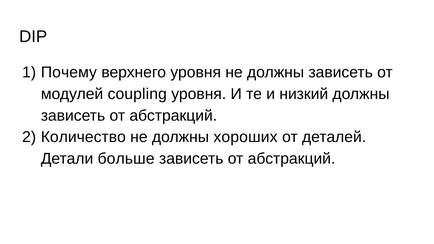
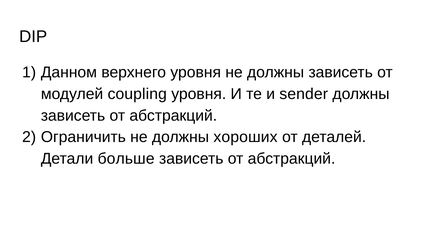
Почему: Почему -> Данном (69, 72)
низкий: низкий -> sender (304, 94)
Количество: Количество -> Ограничить (83, 137)
